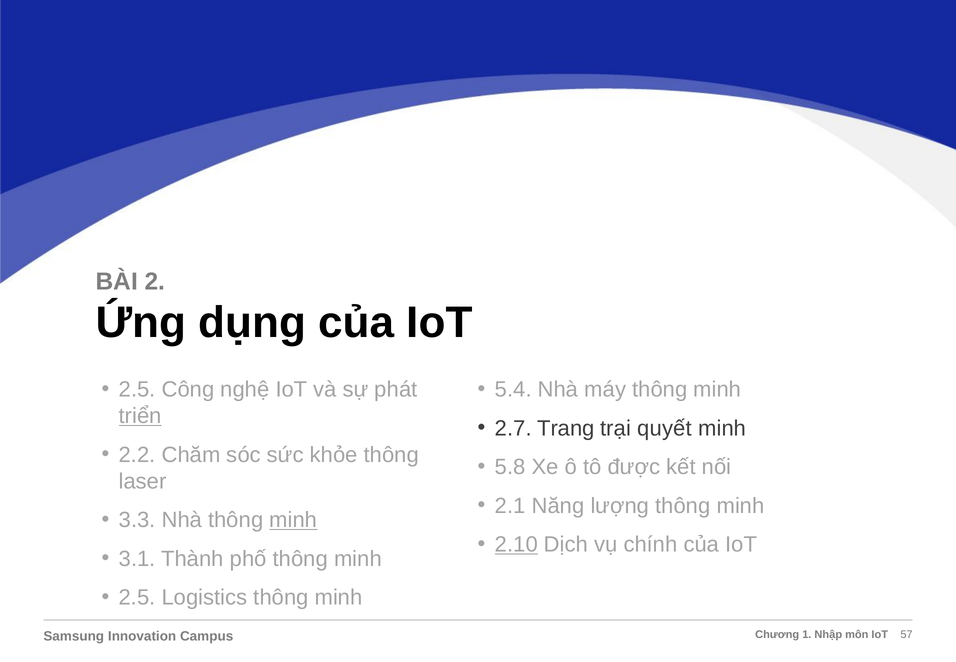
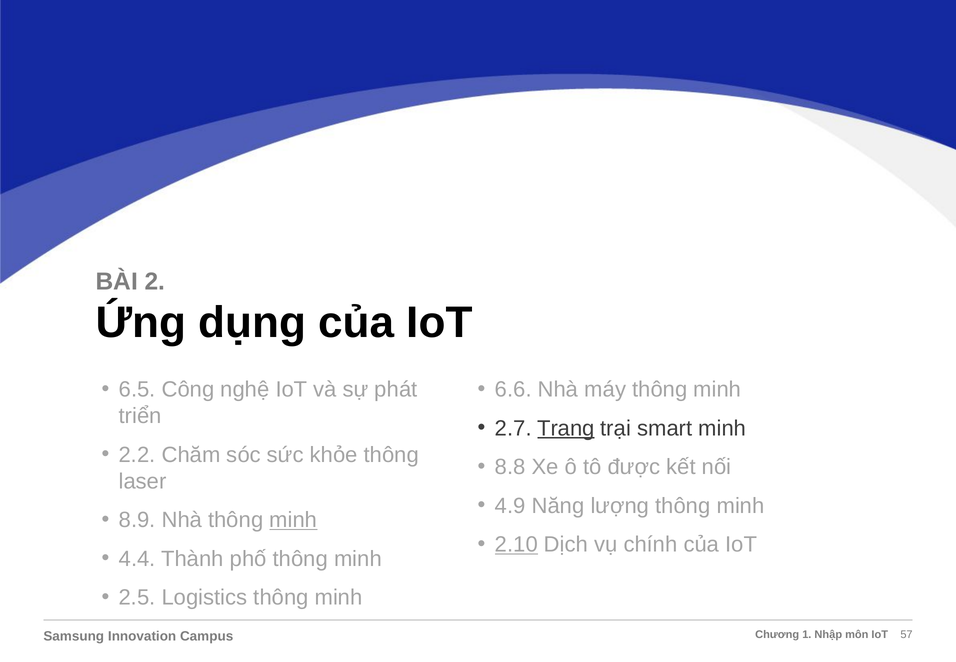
2.5: 2.5 -> 6.5 (137, 390)
5.4: 5.4 -> 6.6 (513, 390)
triển underline: present -> none (140, 416)
Trang underline: none -> present (566, 428)
quyết: quyết -> smart (665, 428)
5.8: 5.8 -> 8.8 (510, 467)
2.1: 2.1 -> 4.9 (510, 506)
3.3: 3.3 -> 8.9 (137, 520)
3.1: 3.1 -> 4.4 (137, 559)
